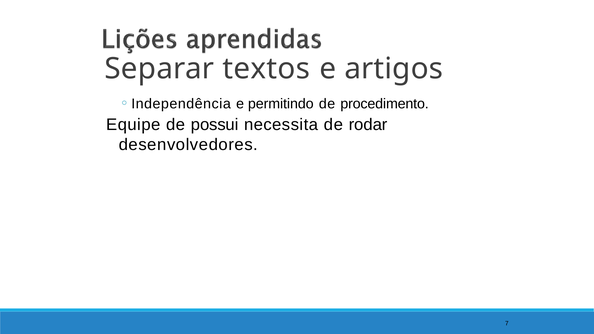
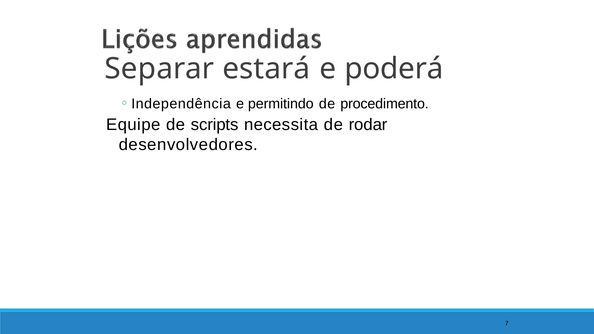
textos: textos -> estará (266, 69)
artigos: artigos -> poderá (394, 69)
possui: possui -> scripts (215, 125)
